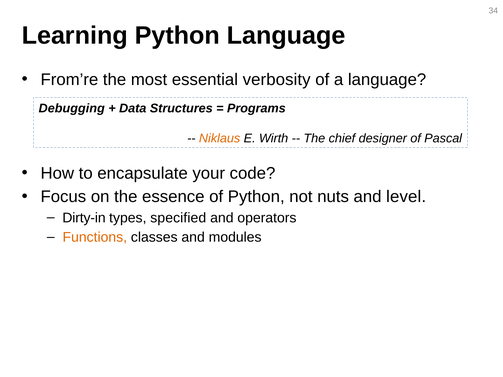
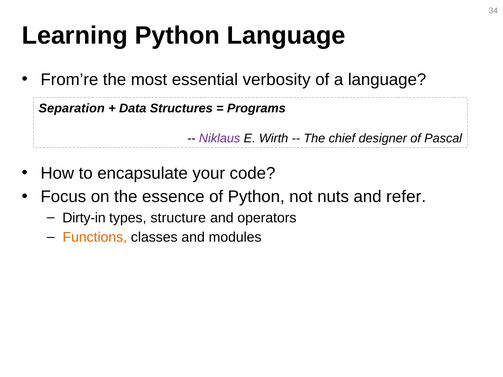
Debugging: Debugging -> Separation (72, 108)
Niklaus colour: orange -> purple (220, 139)
level: level -> refer (406, 197)
specified: specified -> structure (178, 218)
